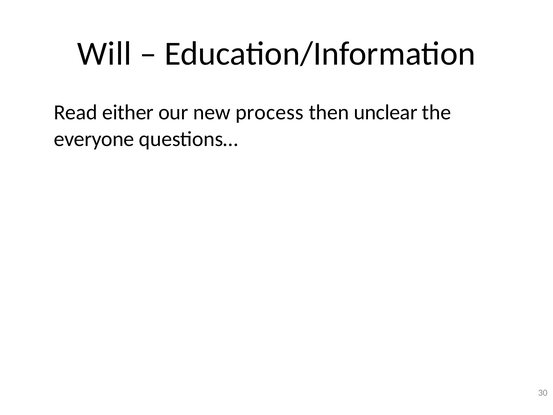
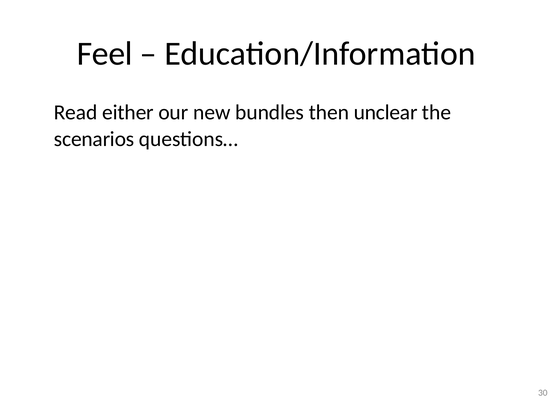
Will: Will -> Feel (105, 54)
process: process -> bundles (270, 112)
everyone: everyone -> scenarios (94, 139)
